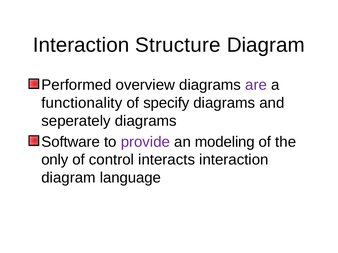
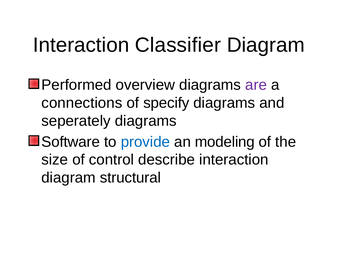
Structure: Structure -> Classifier (178, 45)
functionality: functionality -> connections (82, 103)
provide colour: purple -> blue (145, 142)
only: only -> size (55, 160)
interacts: interacts -> describe (167, 160)
language: language -> structural (130, 178)
